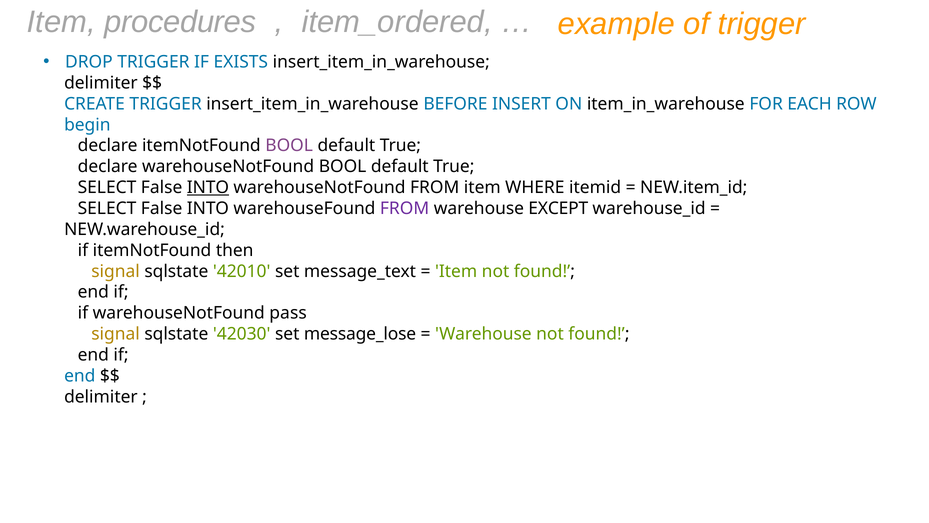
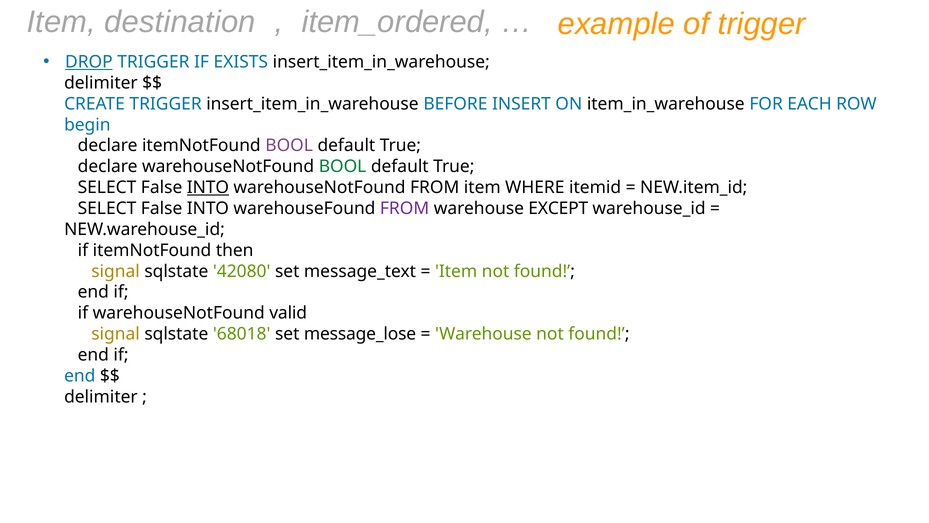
procedures: procedures -> destination (180, 22)
DROP underline: none -> present (89, 62)
BOOL colour: black -> green (343, 167)
42010: 42010 -> 42080 (242, 271)
pass: pass -> valid (288, 313)
42030: 42030 -> 68018 (242, 334)
